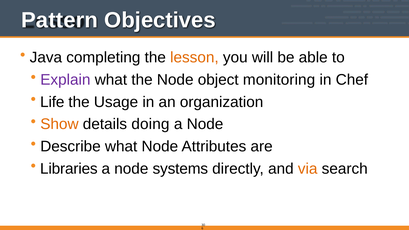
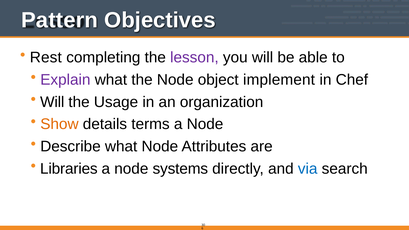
Java: Java -> Rest (46, 58)
lesson colour: orange -> purple (194, 58)
monitoring: monitoring -> implement (279, 80)
Life: Life -> Will (52, 102)
doing: doing -> terms (151, 124)
via colour: orange -> blue (308, 169)
